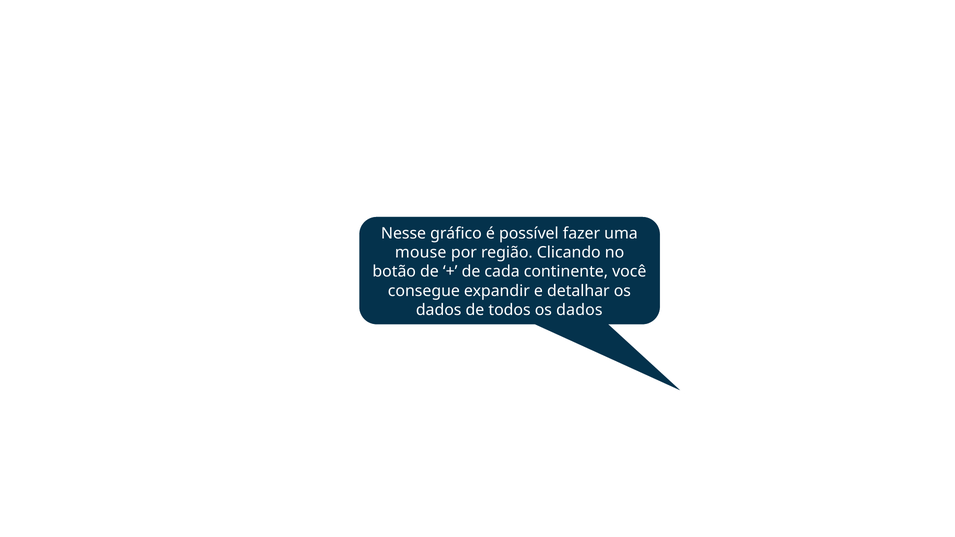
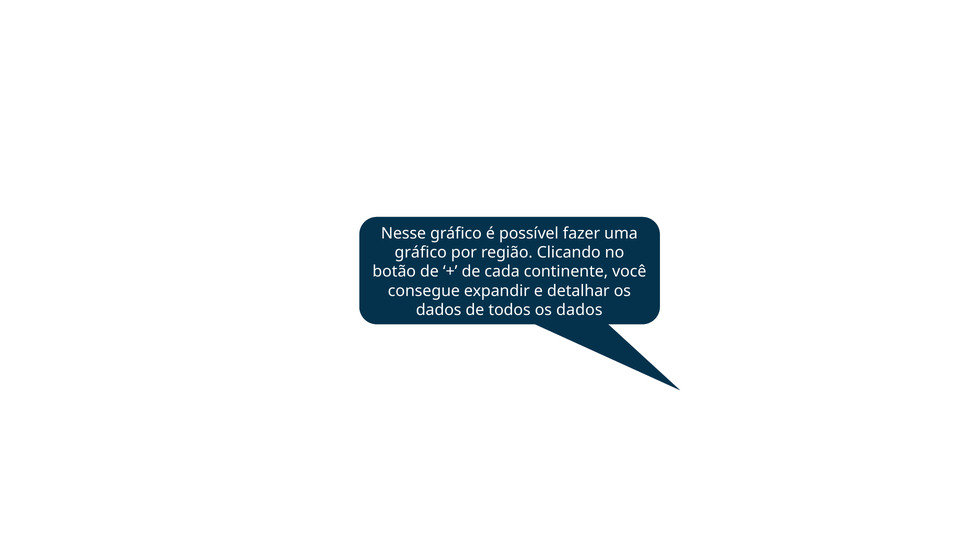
mouse: mouse -> gráfico (421, 253)
